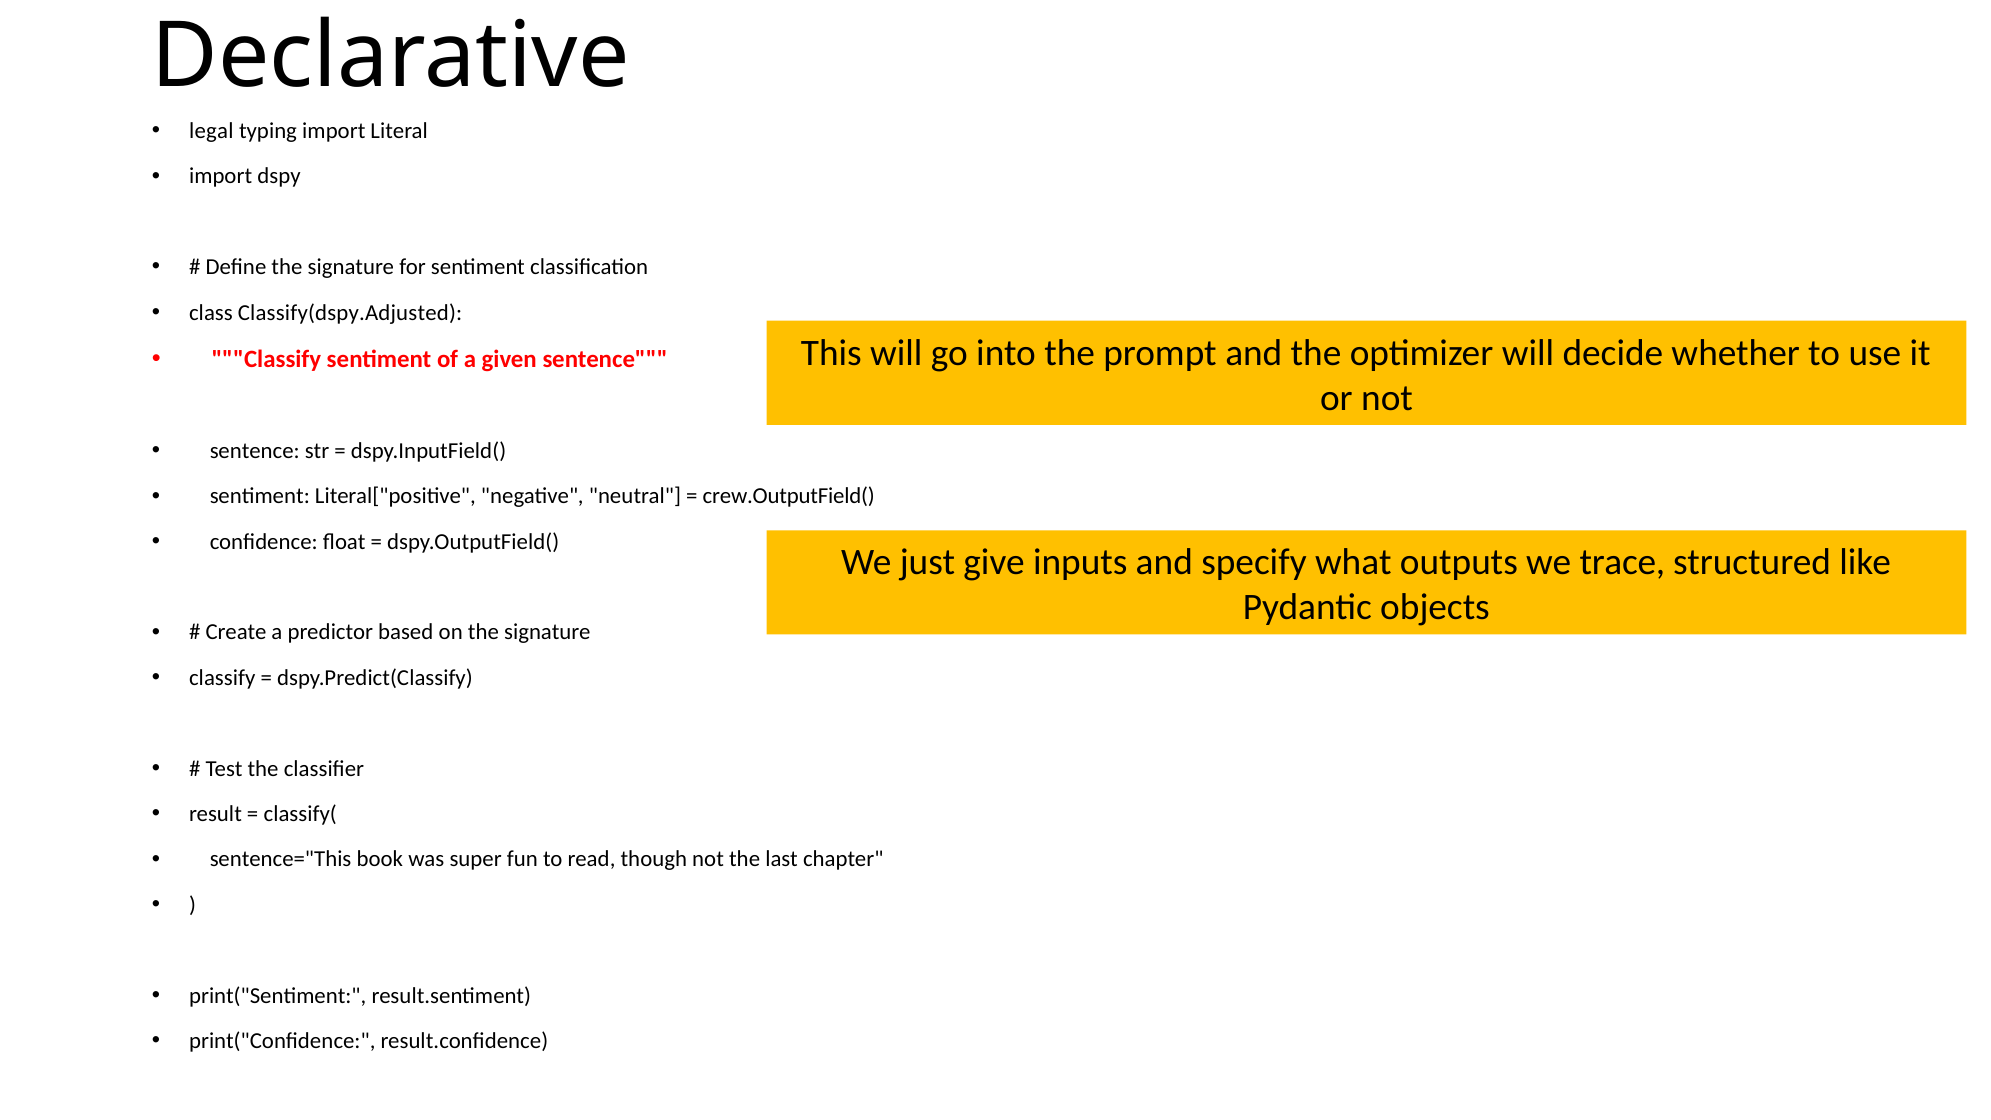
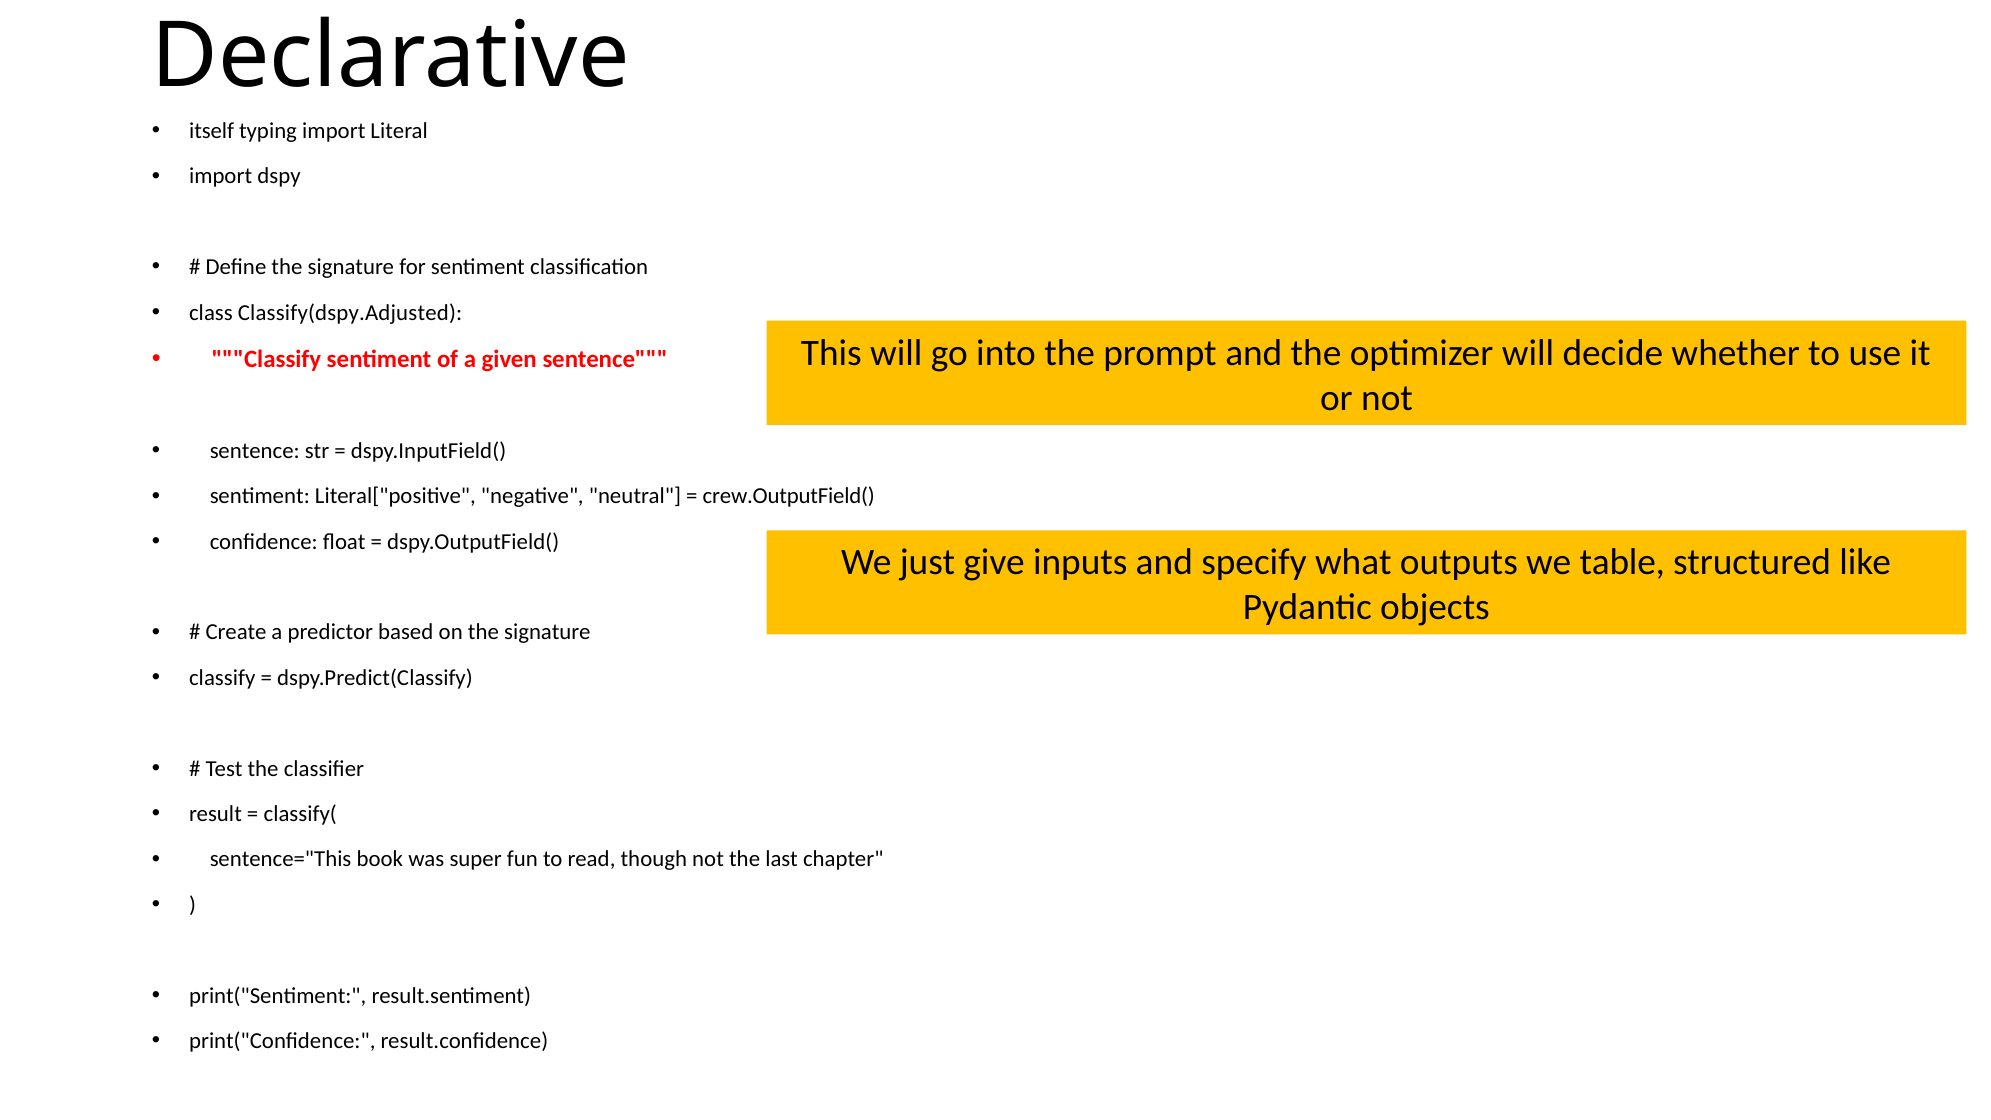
legal: legal -> itself (212, 131)
trace: trace -> table (1622, 563)
